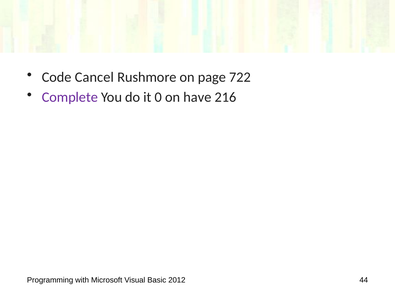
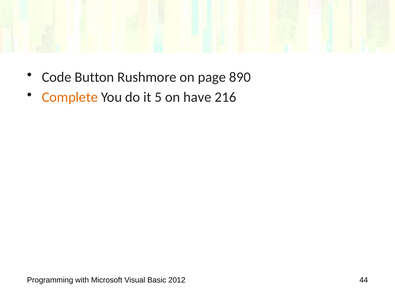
Cancel: Cancel -> Button (94, 77)
722: 722 -> 890 (240, 77)
Complete colour: purple -> orange (70, 97)
0: 0 -> 5 (158, 97)
